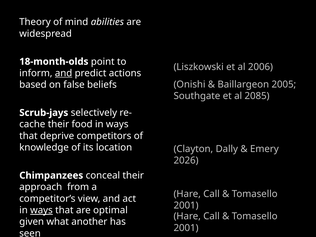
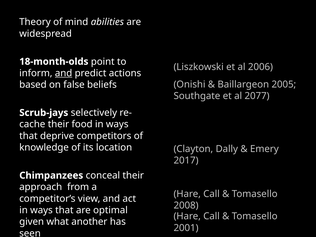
2085: 2085 -> 2077 (257, 96)
2026: 2026 -> 2017 (186, 160)
2001: 2001 -> 2008 (186, 205)
ways underline: present -> none (41, 210)
